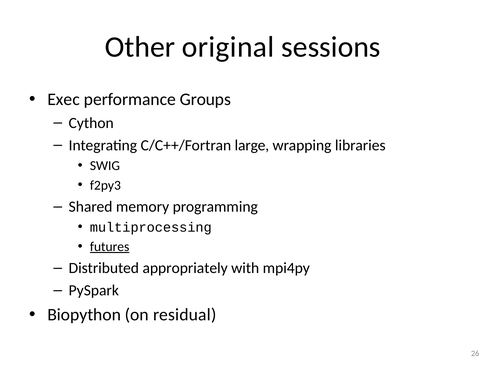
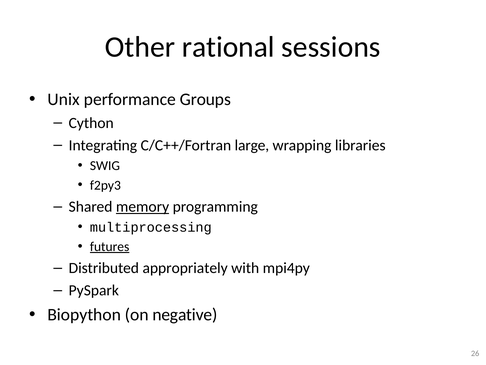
original: original -> rational (228, 47)
Exec: Exec -> Unix (64, 99)
memory underline: none -> present (143, 206)
residual: residual -> negative (185, 314)
